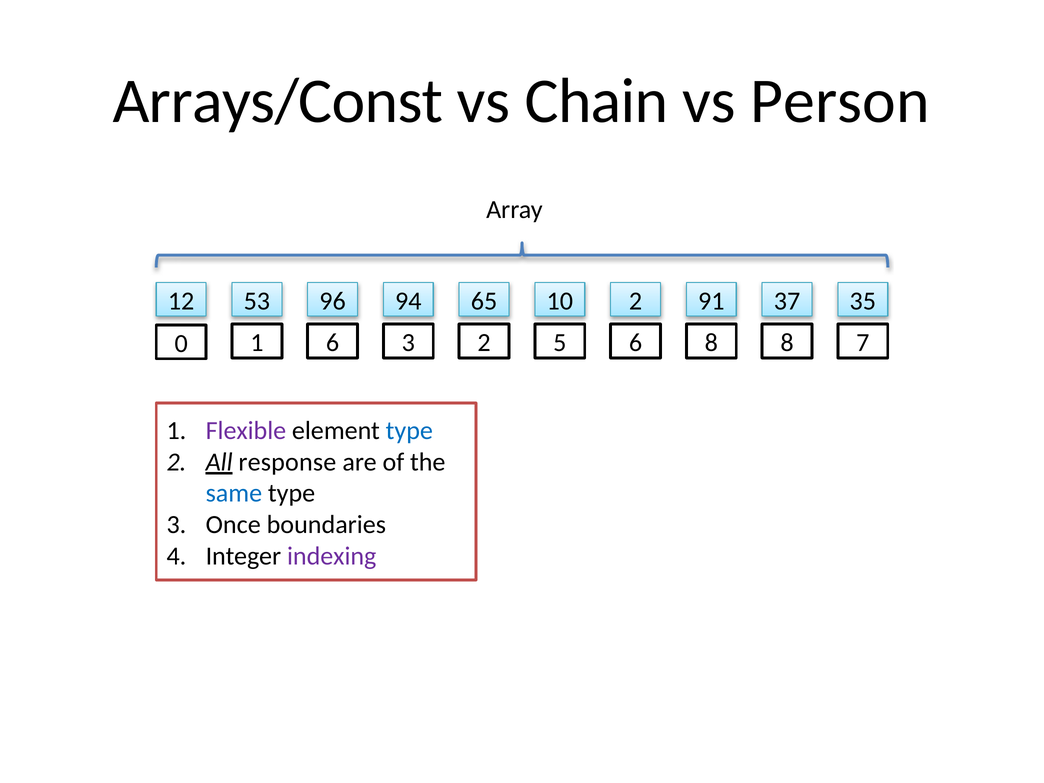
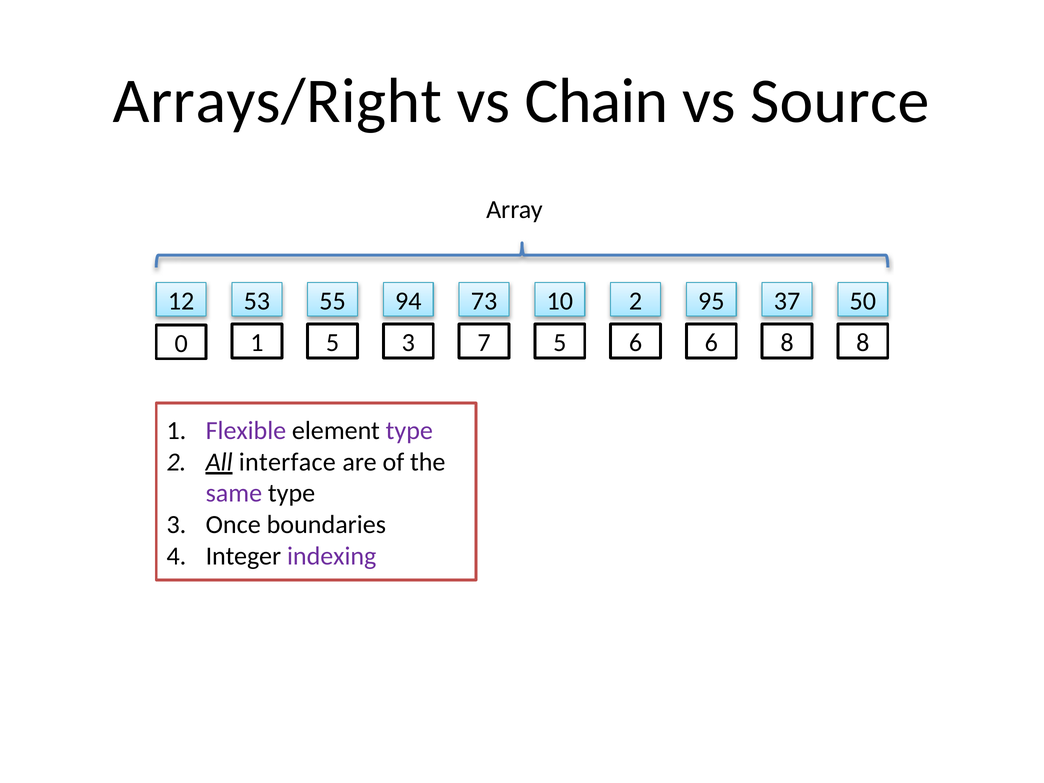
Arrays/Const: Arrays/Const -> Arrays/Right (277, 101)
Person: Person -> Source (840, 101)
96: 96 -> 55 (333, 301)
65: 65 -> 73 (484, 301)
91: 91 -> 95 (711, 301)
35: 35 -> 50 (863, 301)
1 6: 6 -> 5 (333, 343)
3 2: 2 -> 7 (484, 343)
6 8: 8 -> 6 (711, 343)
8 7: 7 -> 8 (863, 343)
type colour: blue -> purple (409, 431)
response: response -> interface (287, 462)
same colour: blue -> purple (234, 493)
